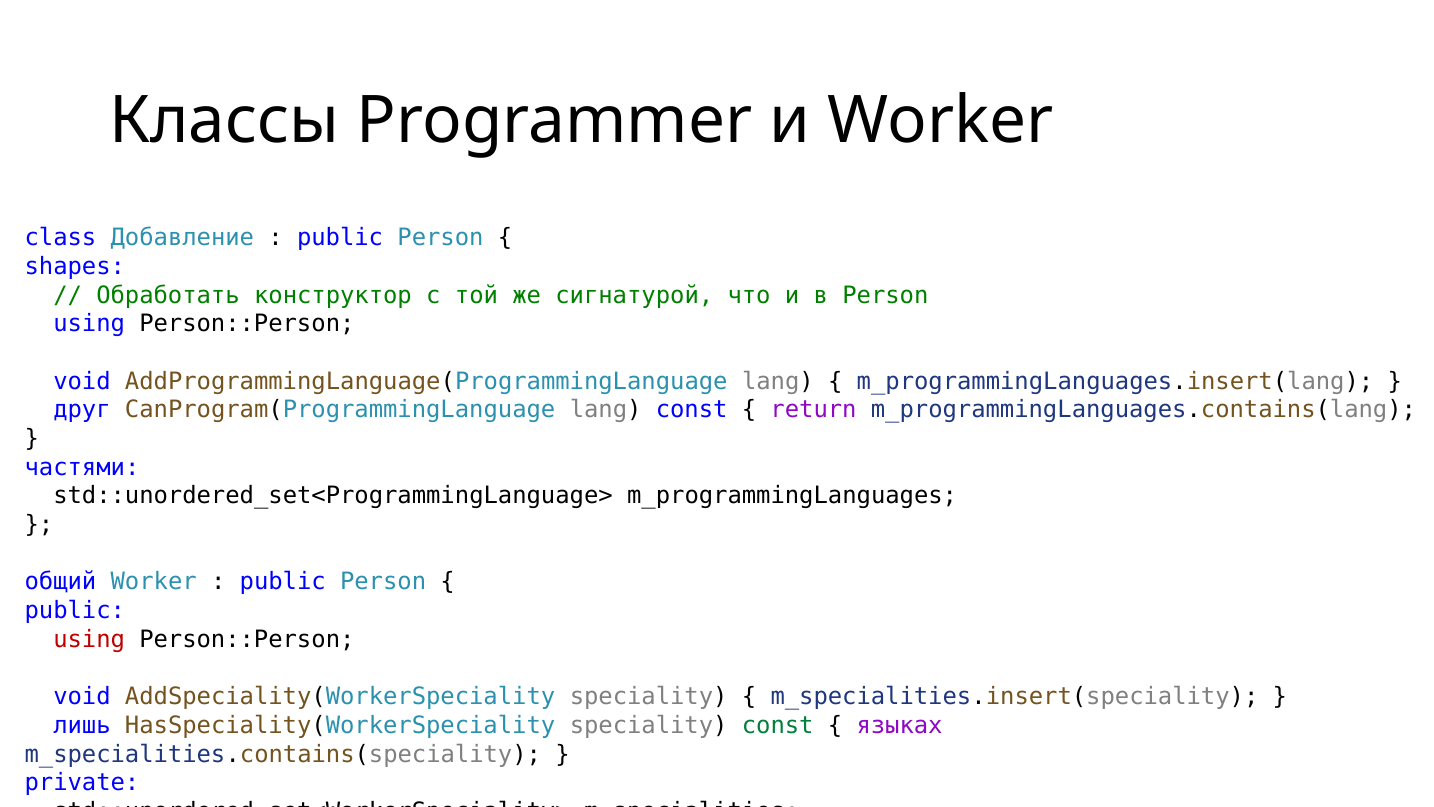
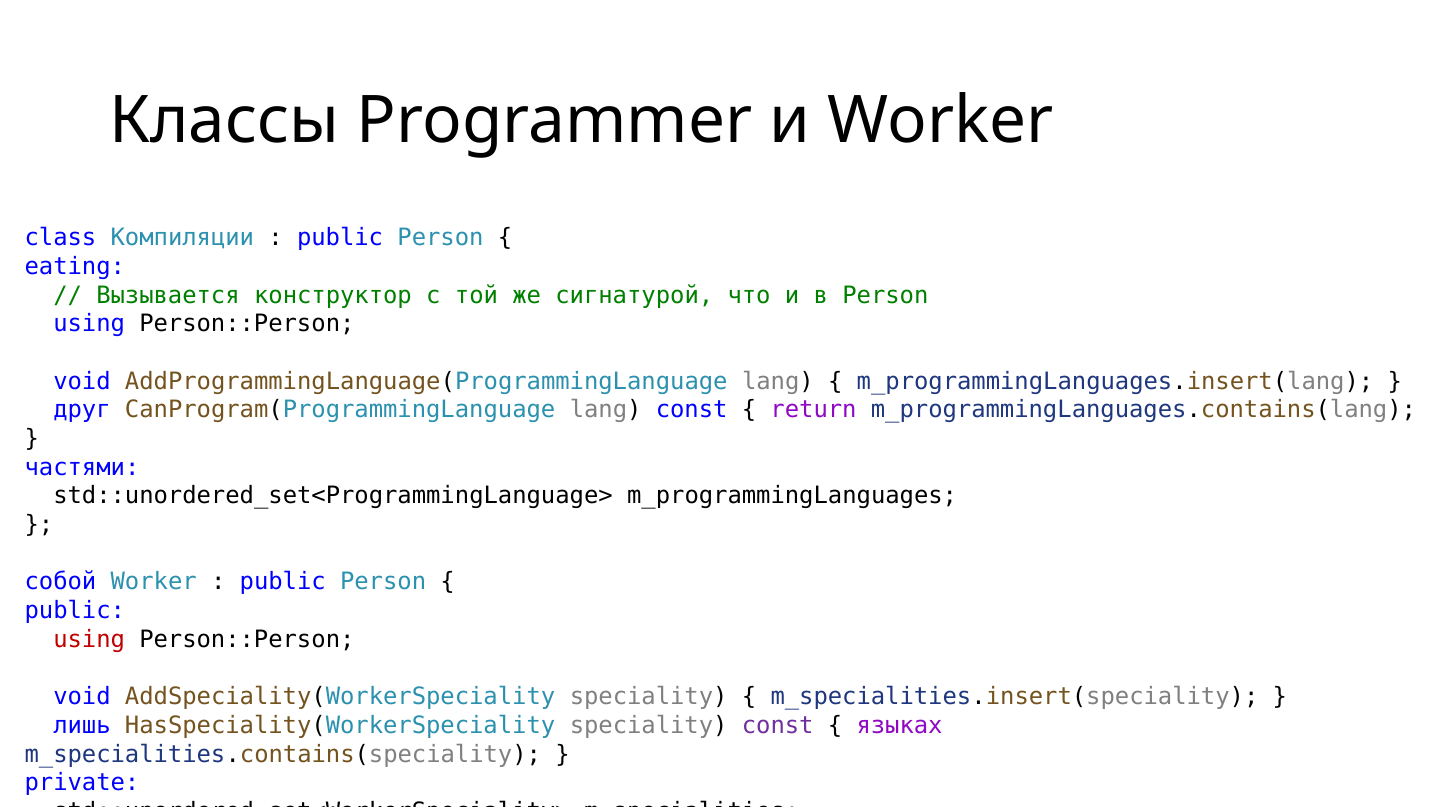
Добавление: Добавление -> Компиляции (182, 238)
shapes: shapes -> eating (75, 266)
Обработать: Обработать -> Вызывается (168, 295)
общий: общий -> собой (60, 582)
const colour: green -> purple (778, 725)
